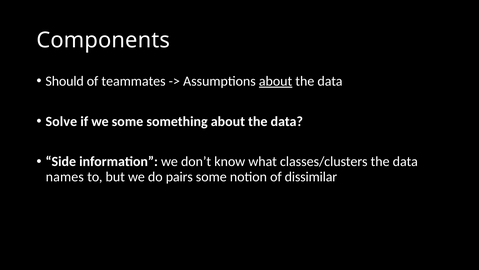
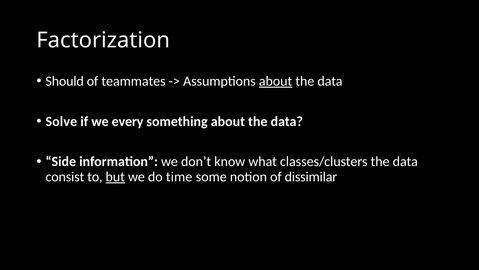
Components: Components -> Factorization (103, 40)
we some: some -> every (128, 121)
names: names -> consist (65, 176)
but underline: none -> present (115, 176)
pairs: pairs -> time (179, 176)
